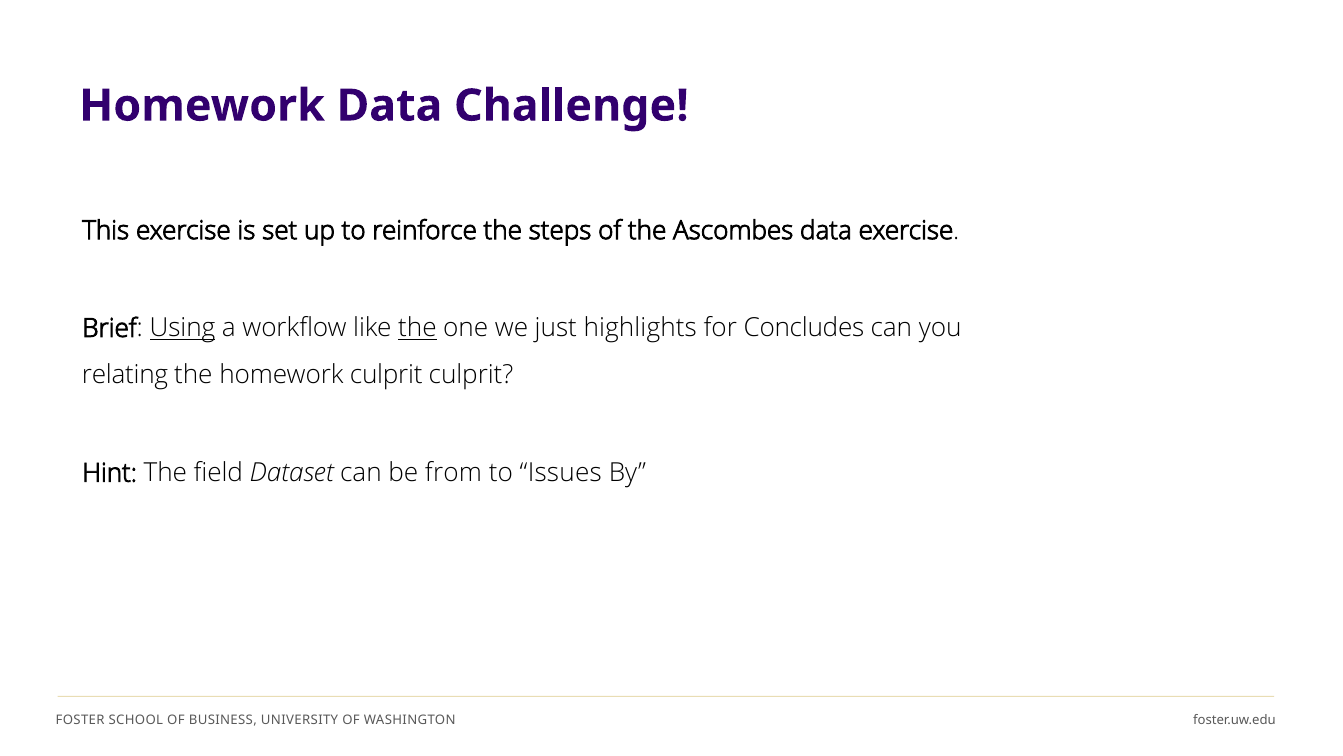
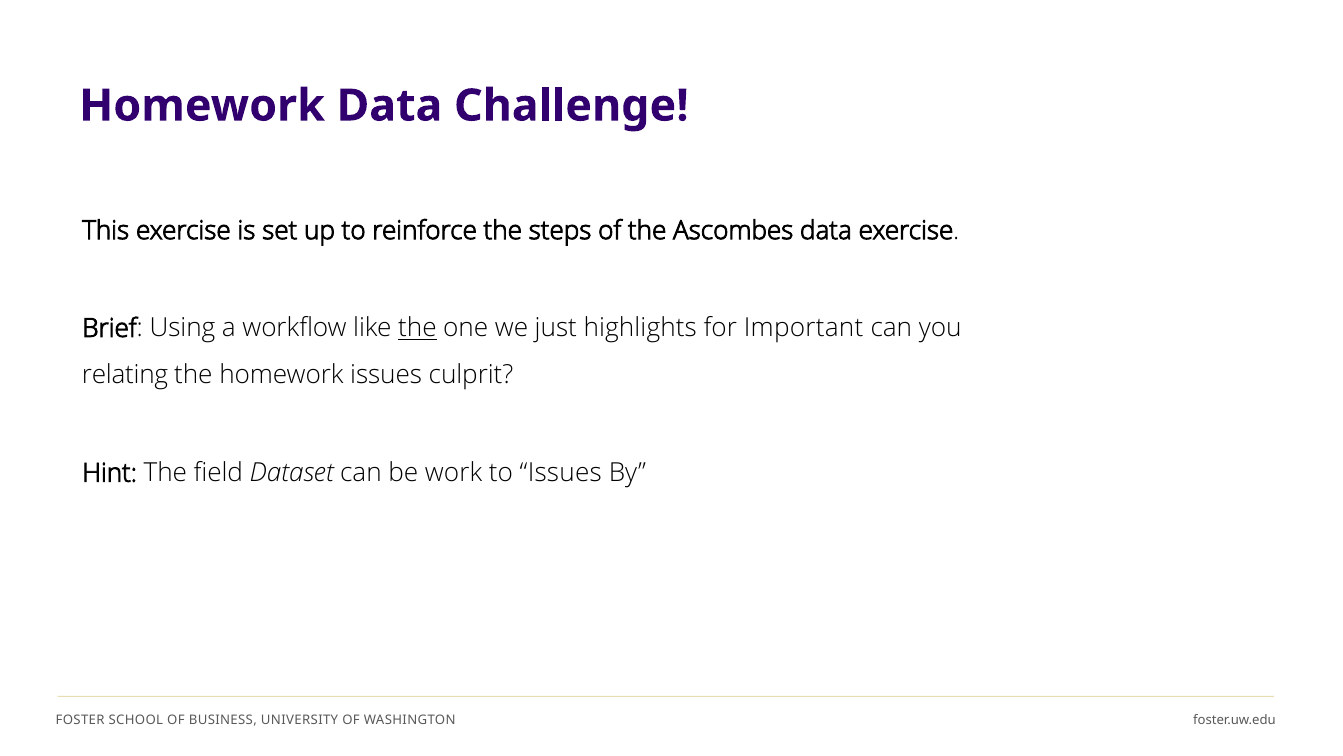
Using underline: present -> none (182, 328)
Concludes: Concludes -> Important (804, 328)
homework culprit: culprit -> issues (386, 375)
from: from -> work (454, 473)
